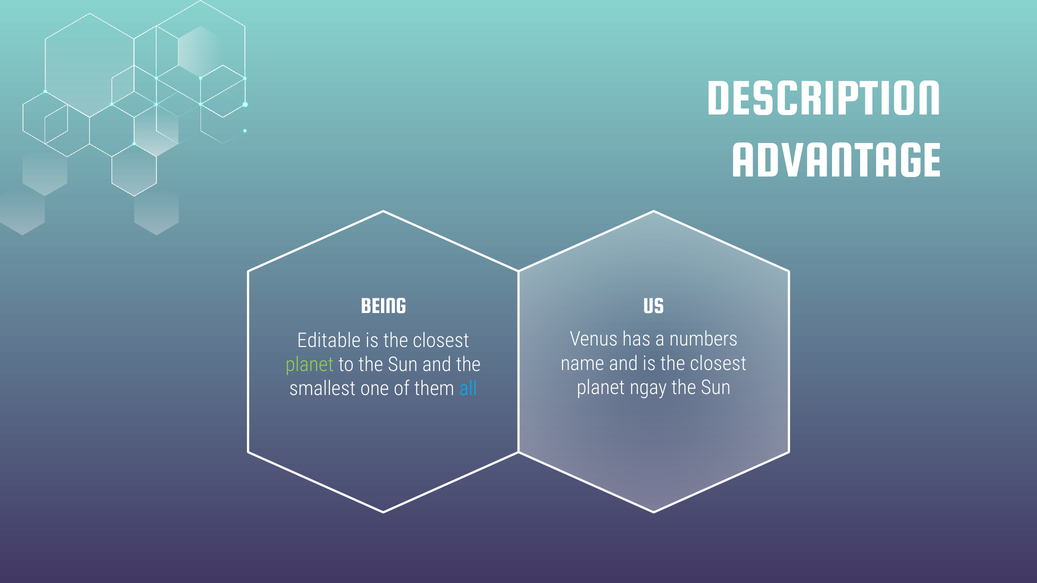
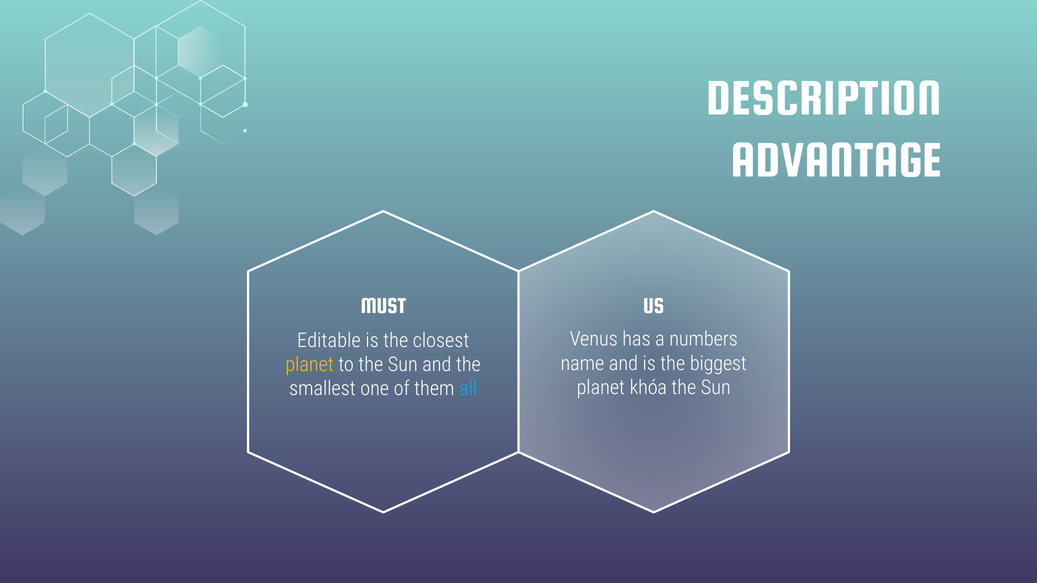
BEING: BEING -> MUST (383, 306)
and is the closest: closest -> biggest (718, 364)
planet colour: light green -> yellow (310, 365)
ngay: ngay -> khóa (648, 388)
